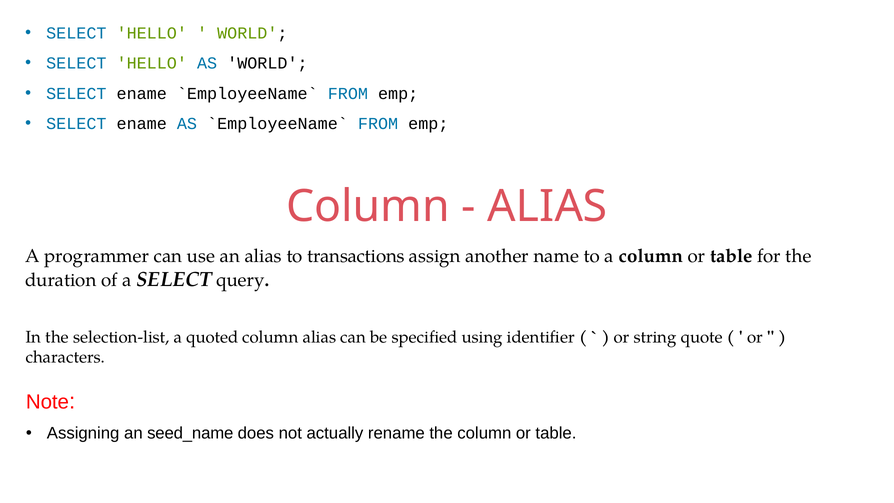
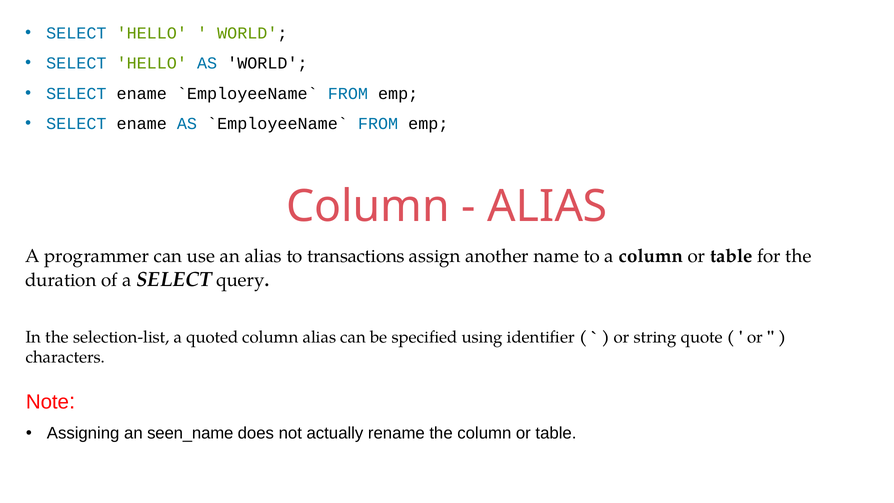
seed_name: seed_name -> seen_name (190, 433)
